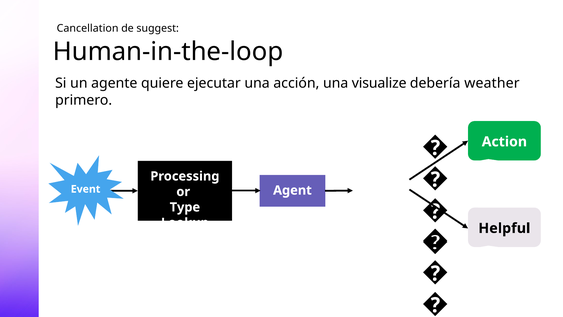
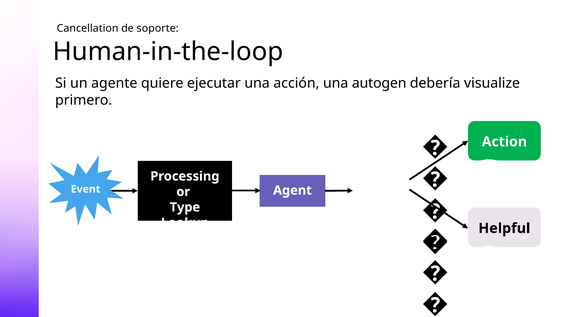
suggest: suggest -> soporte (158, 28)
visualize: visualize -> autogen (379, 83)
weather: weather -> visualize (492, 83)
